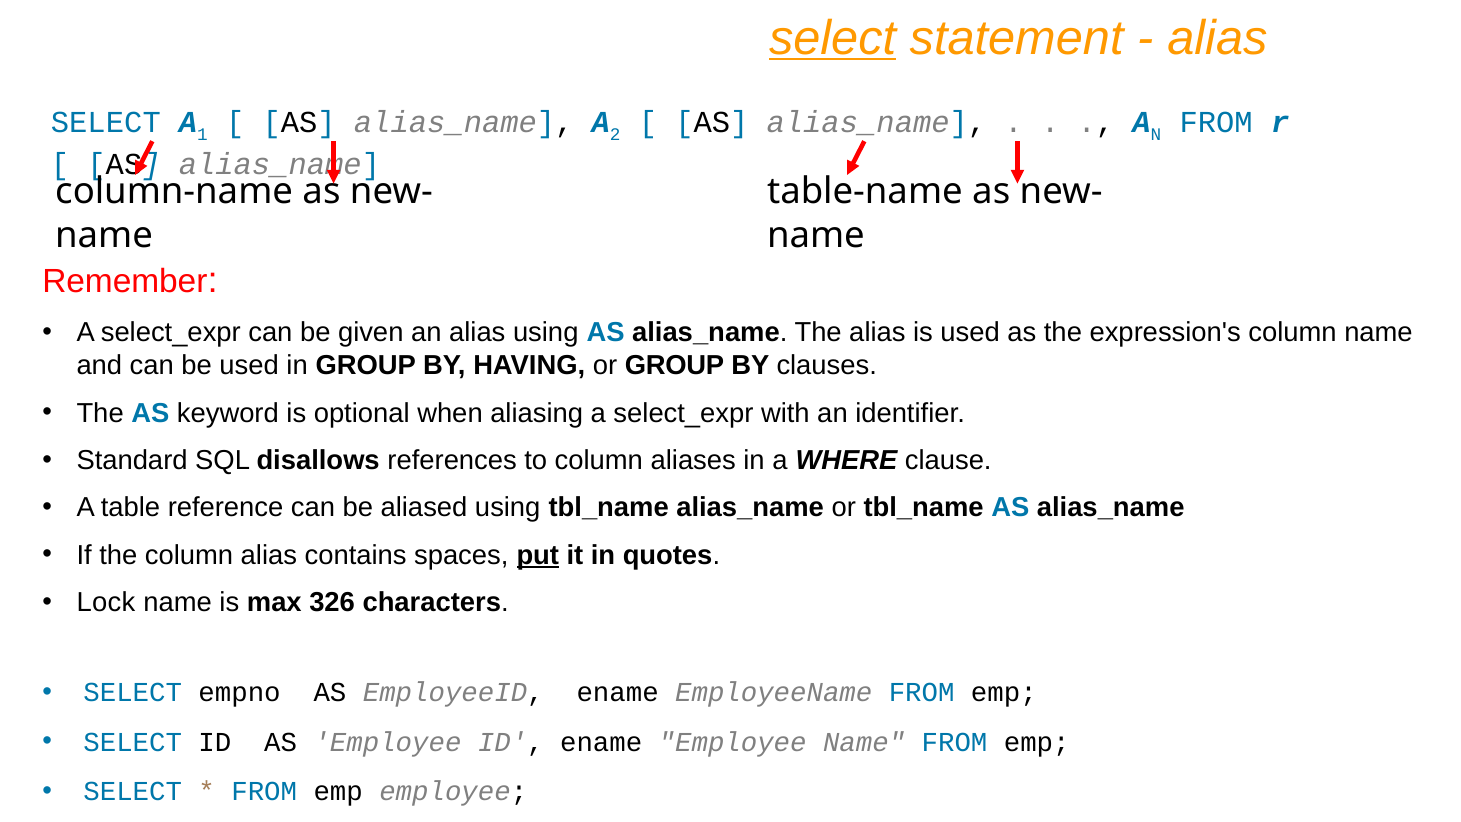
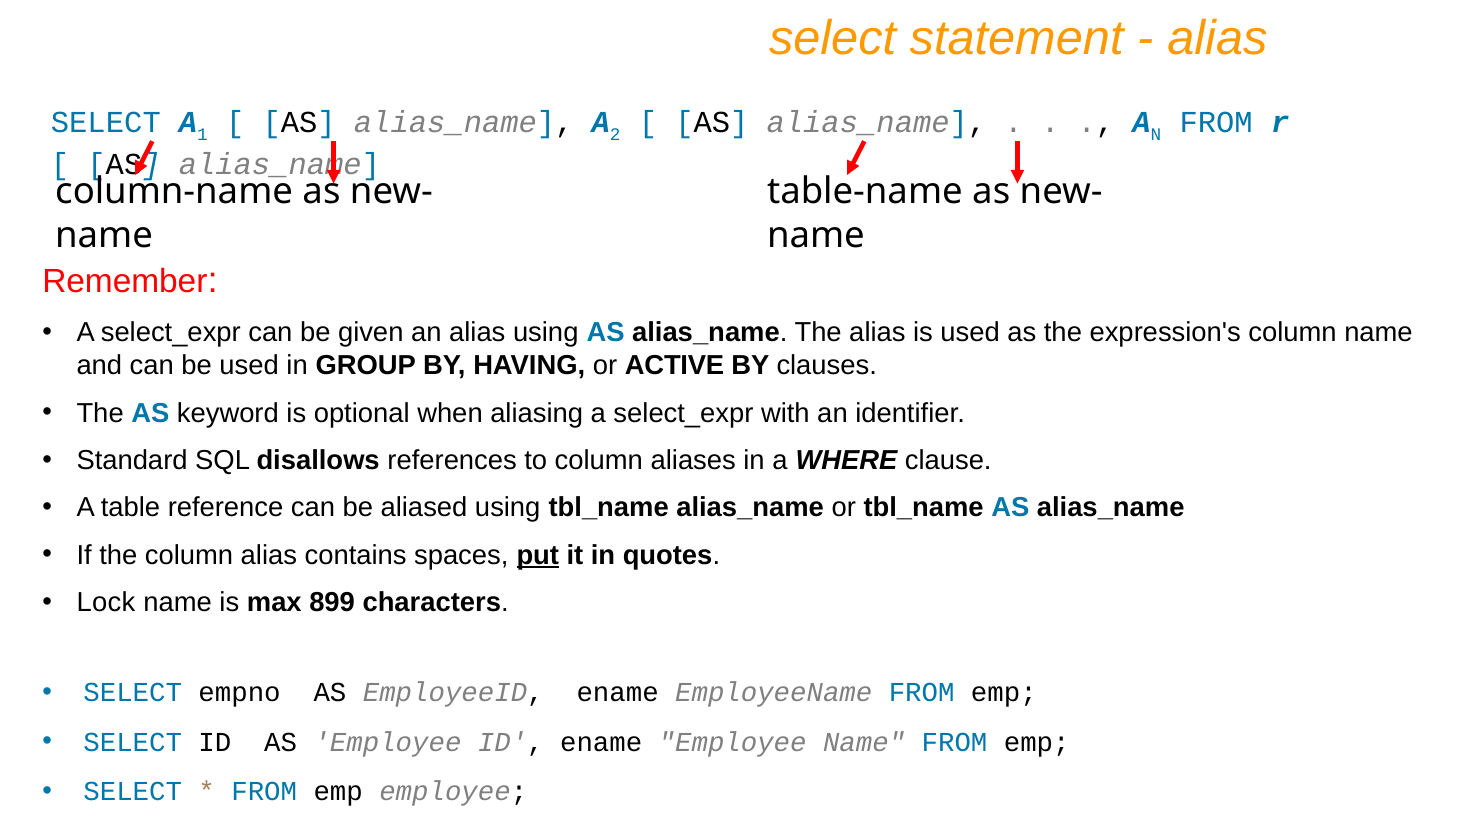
select underline: present -> none (833, 38)
or GROUP: GROUP -> ACTIVE (675, 365)
326: 326 -> 899 (332, 603)
